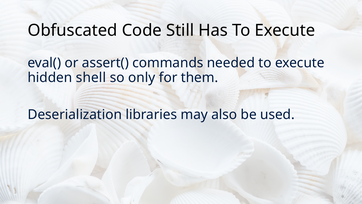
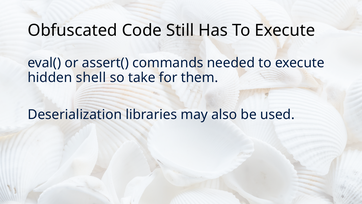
only: only -> take (142, 77)
